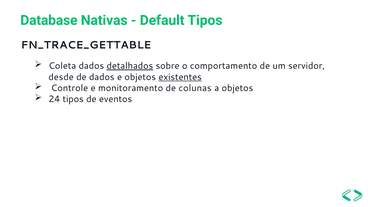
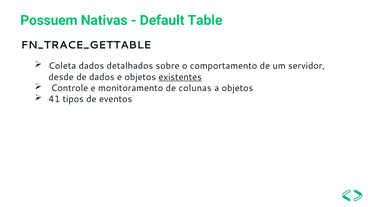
Database: Database -> Possuem (49, 20)
Default Tipos: Tipos -> Table (205, 20)
detalhados underline: present -> none (130, 66)
24: 24 -> 41 (54, 99)
